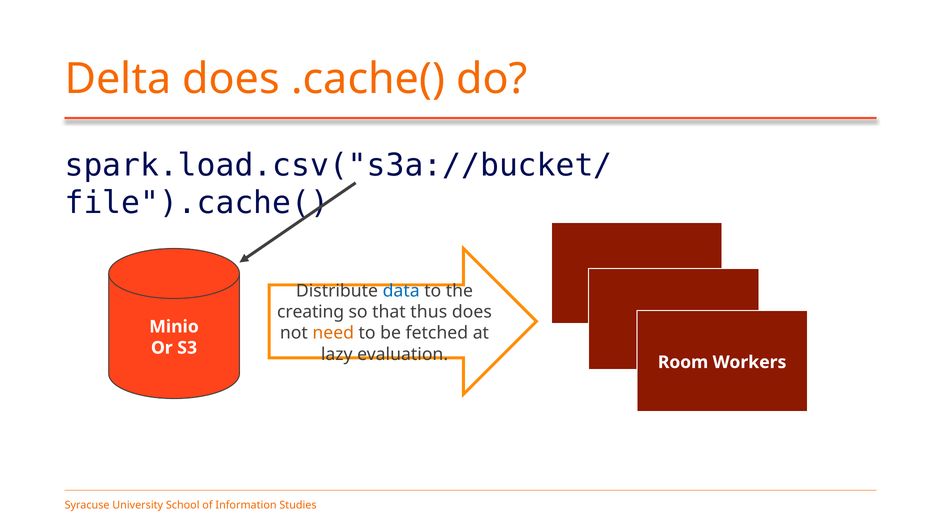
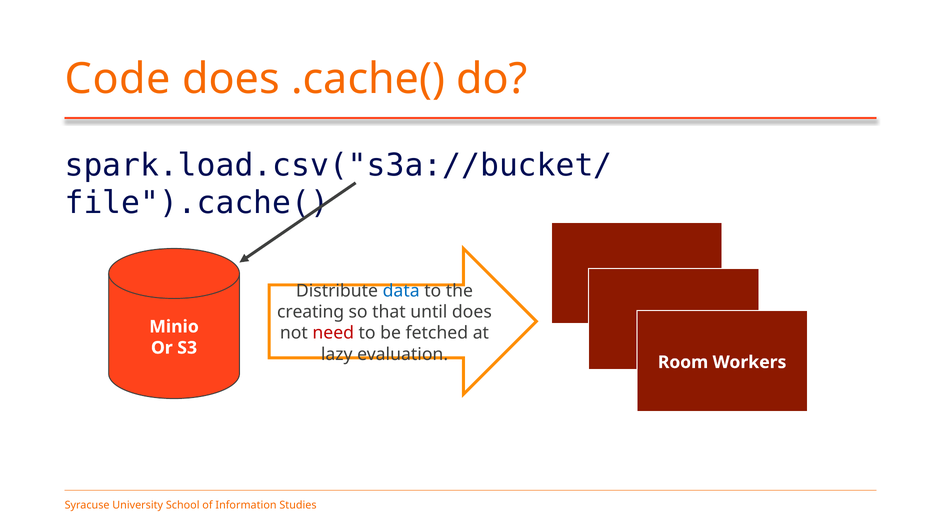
Delta: Delta -> Code (118, 79)
thus: thus -> until (429, 312)
need colour: orange -> red (333, 333)
